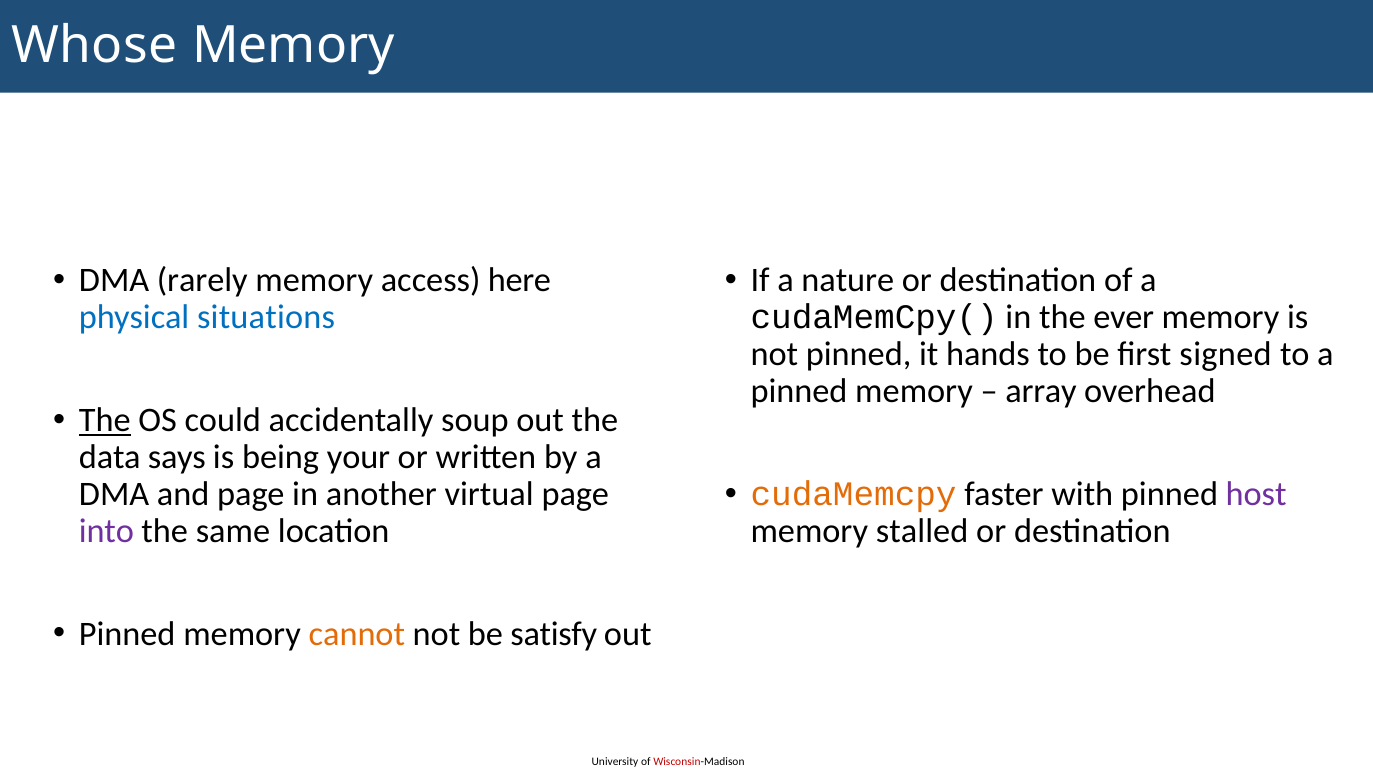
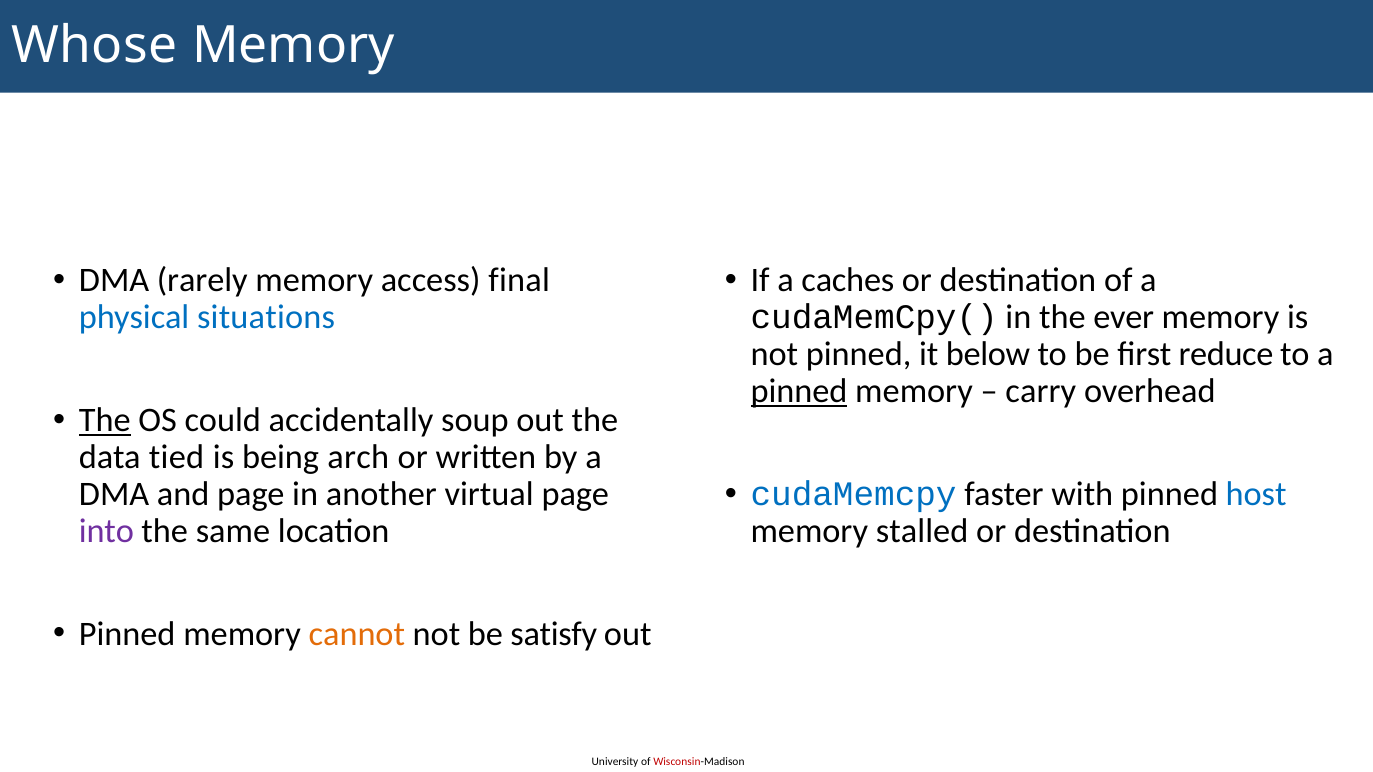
here: here -> final (519, 281)
nature: nature -> caches (848, 281)
hands: hands -> below (988, 355)
signed: signed -> reduce (1226, 355)
pinned underline: none -> present (799, 392)
array: array -> carry (1041, 392)
says: says -> tied (177, 457)
your: your -> arch (358, 457)
cudaMemcpy colour: orange -> blue (854, 494)
host colour: purple -> blue (1256, 494)
